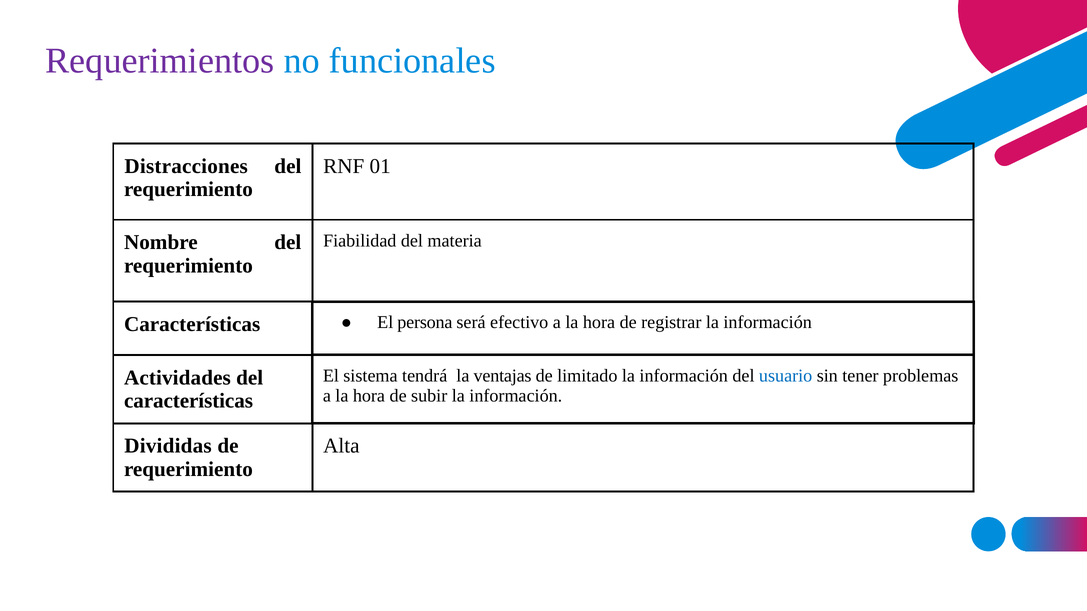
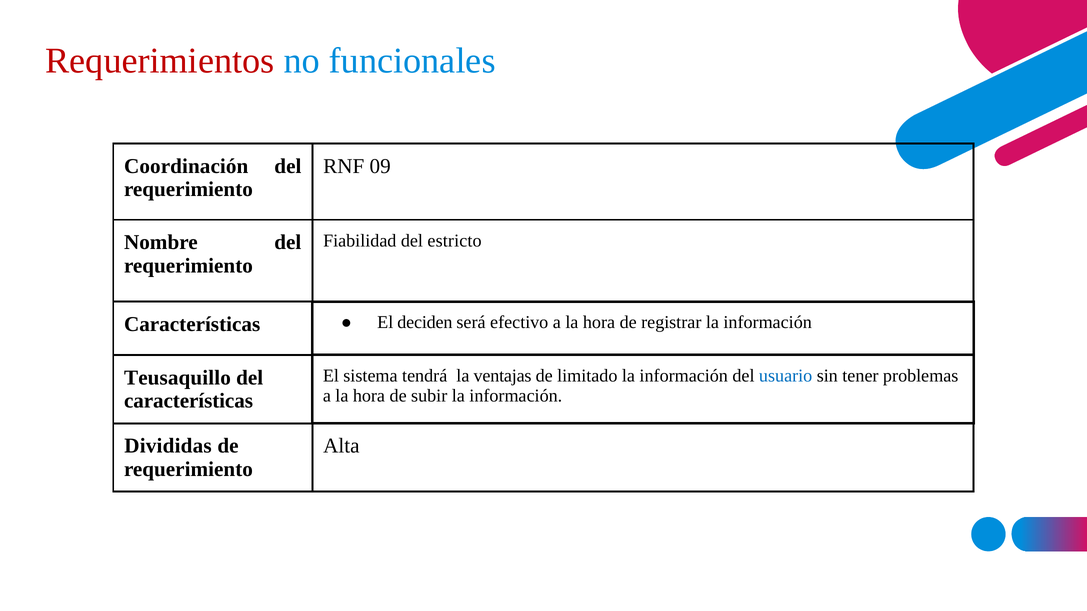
Requerimientos colour: purple -> red (160, 61)
Distracciones: Distracciones -> Coordinación (186, 166)
01: 01 -> 09 (380, 166)
materia: materia -> estricto (455, 241)
persona: persona -> deciden (425, 323)
Actividades: Actividades -> Teusaquillo (177, 378)
